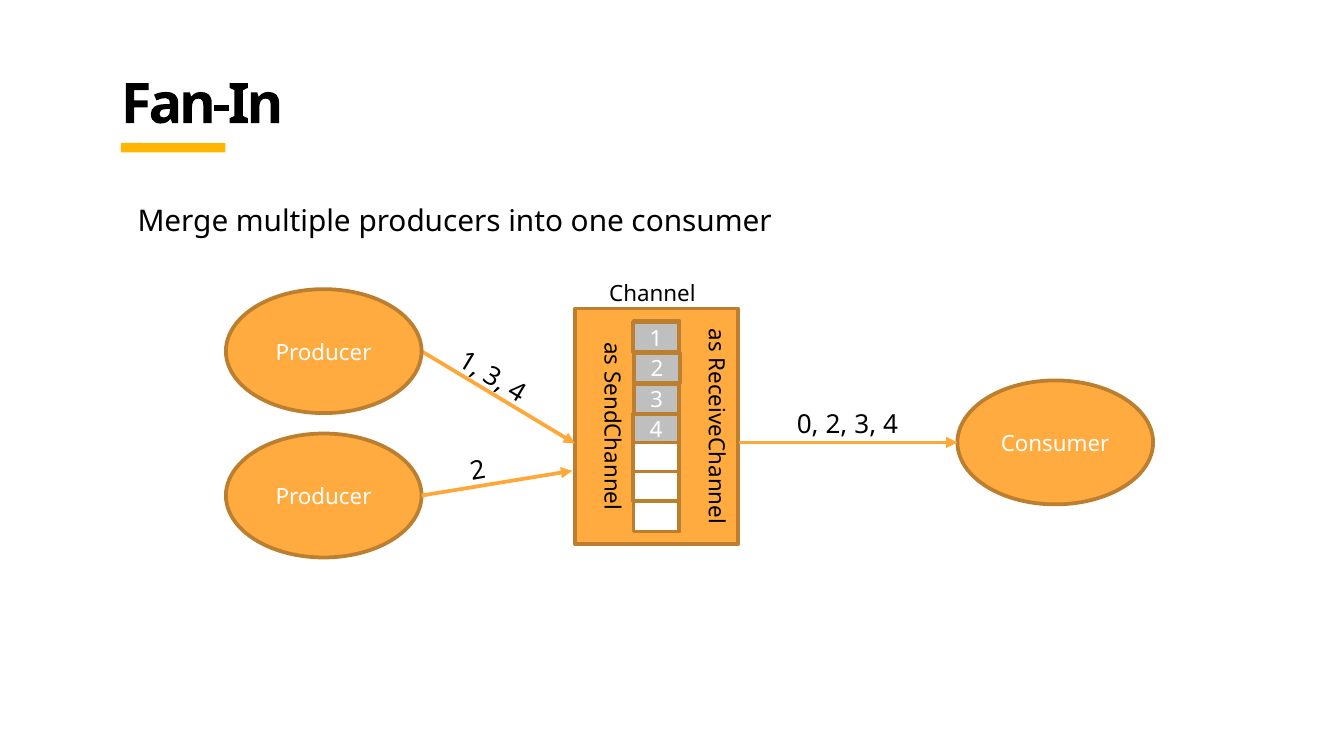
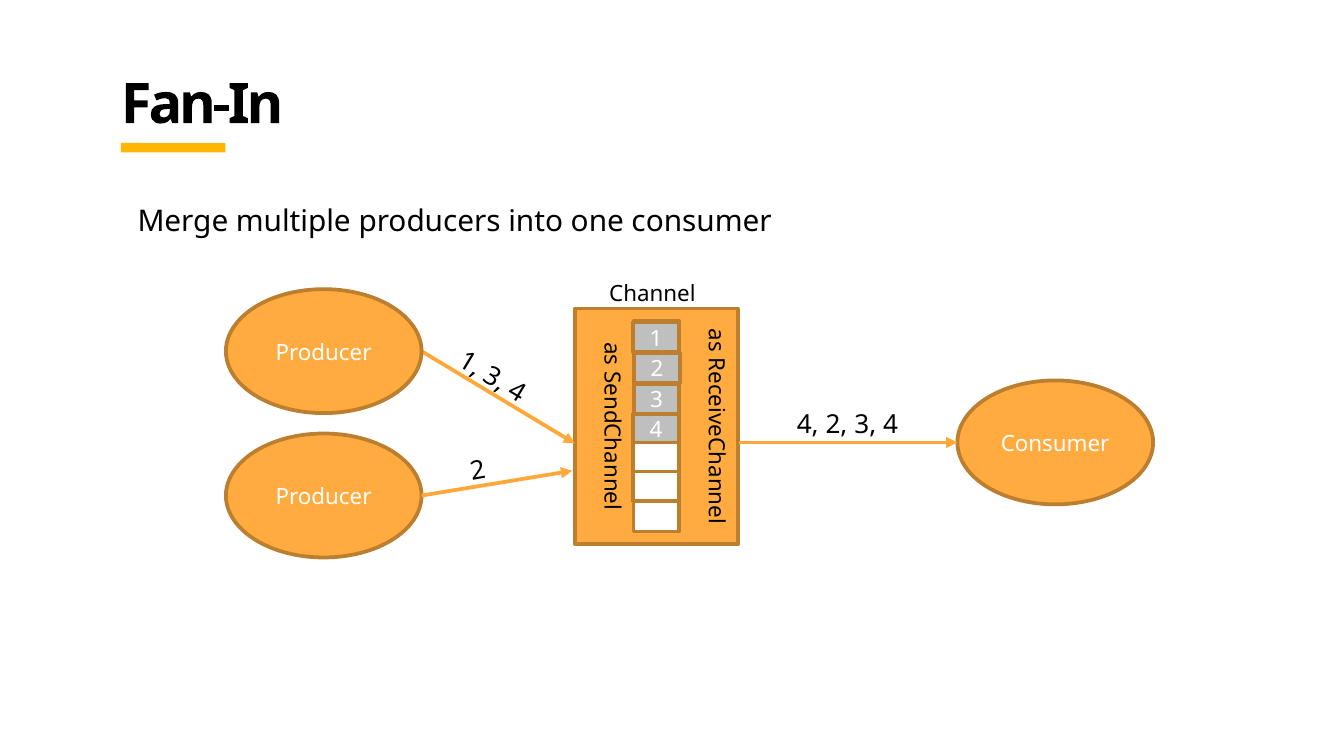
0: 0 -> 4 (808, 425)
